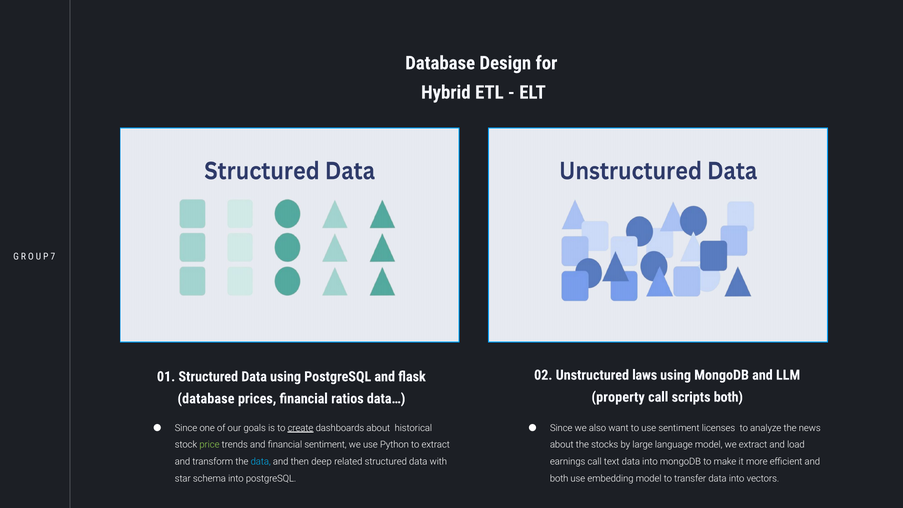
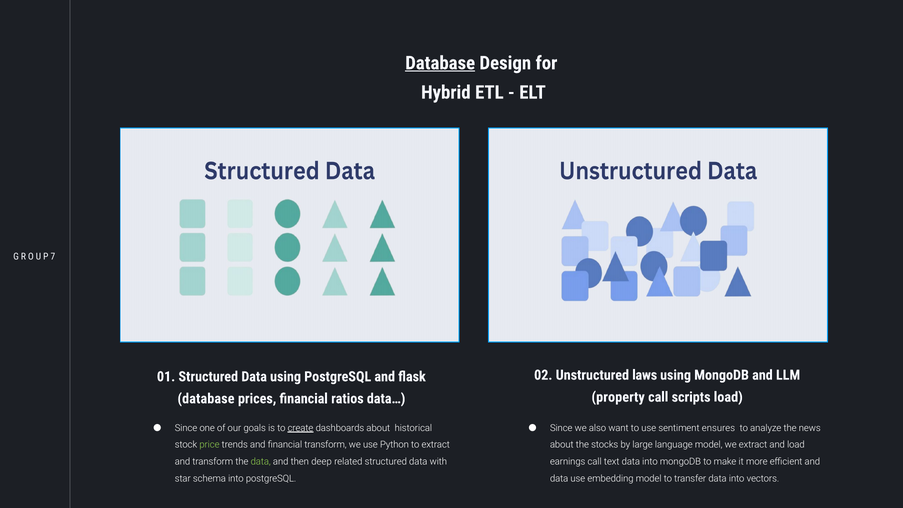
Database underline: none -> present (440, 63)
scripts both: both -> load (728, 397)
licenses: licenses -> ensures (718, 428)
financial sentiment: sentiment -> transform (326, 445)
data colour: light blue -> light green (261, 462)
both: both -> data (559, 479)
